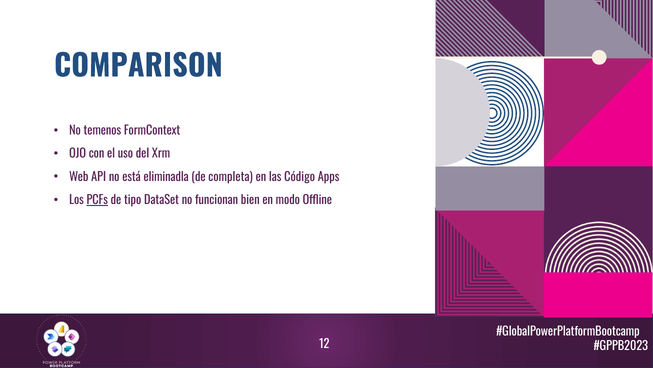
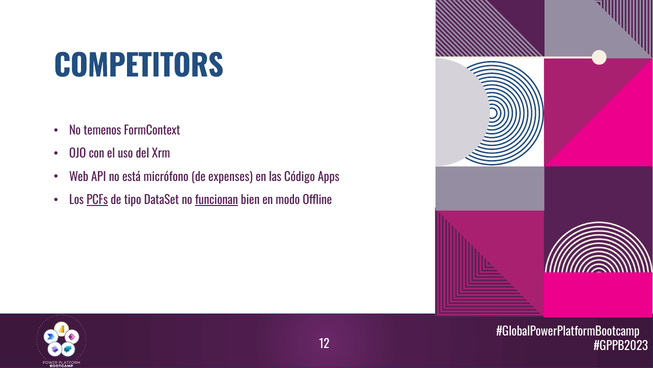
COMPARISON: COMPARISON -> COMPETITORS (139, 66)
eliminadla: eliminadla -> micrófono (166, 177)
completa: completa -> expenses (231, 177)
funcionan underline: none -> present (217, 200)
